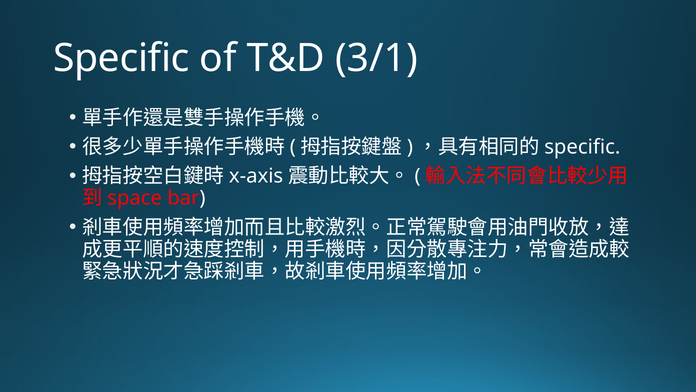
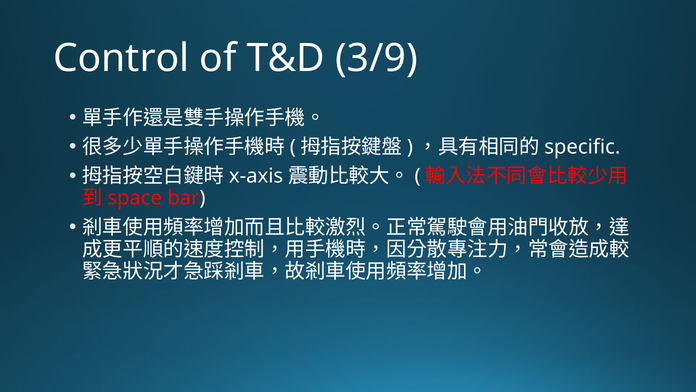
Specific: Specific -> Control (121, 58)
3/1: 3/1 -> 3/9 (377, 58)
